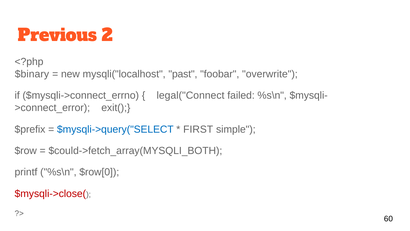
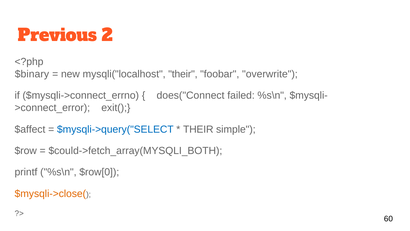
mysqli("localhost past: past -> their (183, 74)
legal("Connect: legal("Connect -> does("Connect (191, 95)
$prefix: $prefix -> $affect (30, 129)
FIRST: FIRST -> THEIR (198, 129)
$mysqli->close( colour: red -> orange (50, 193)
